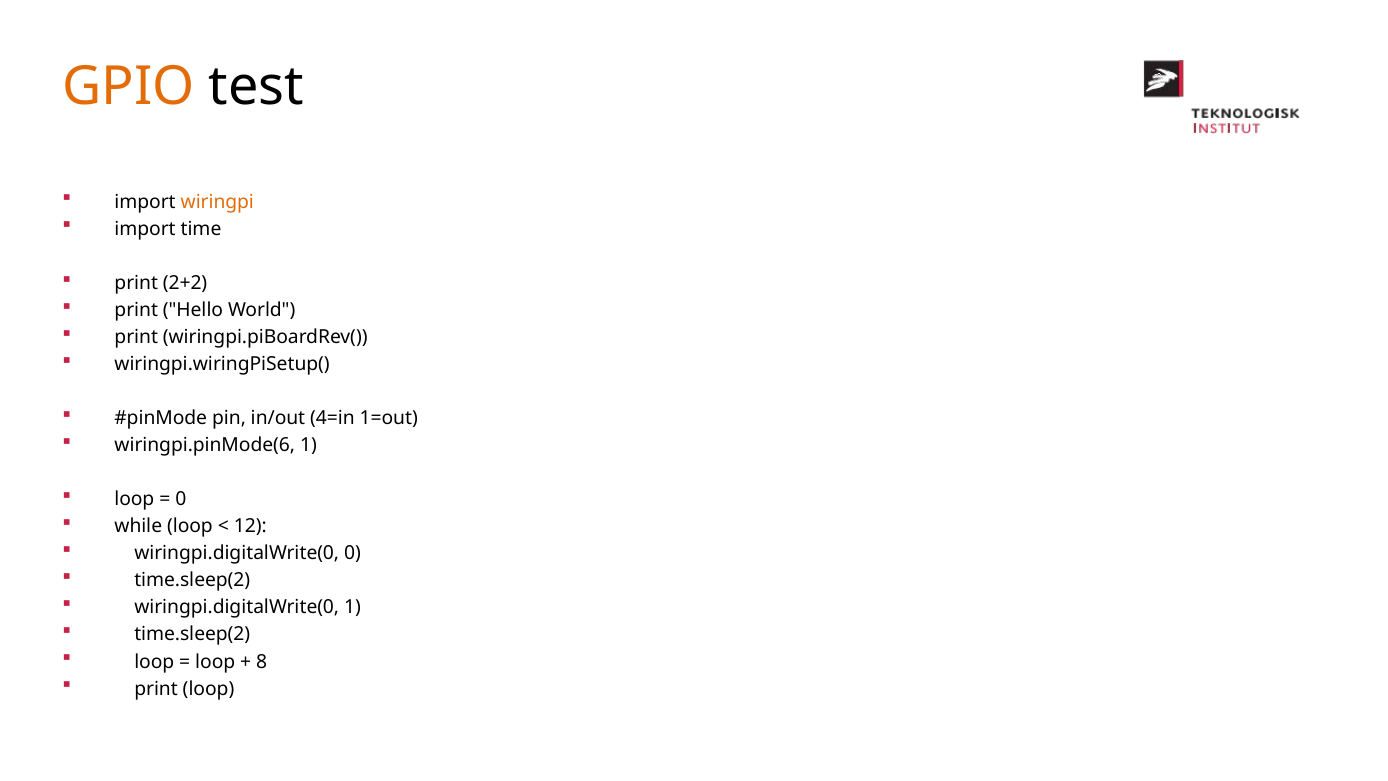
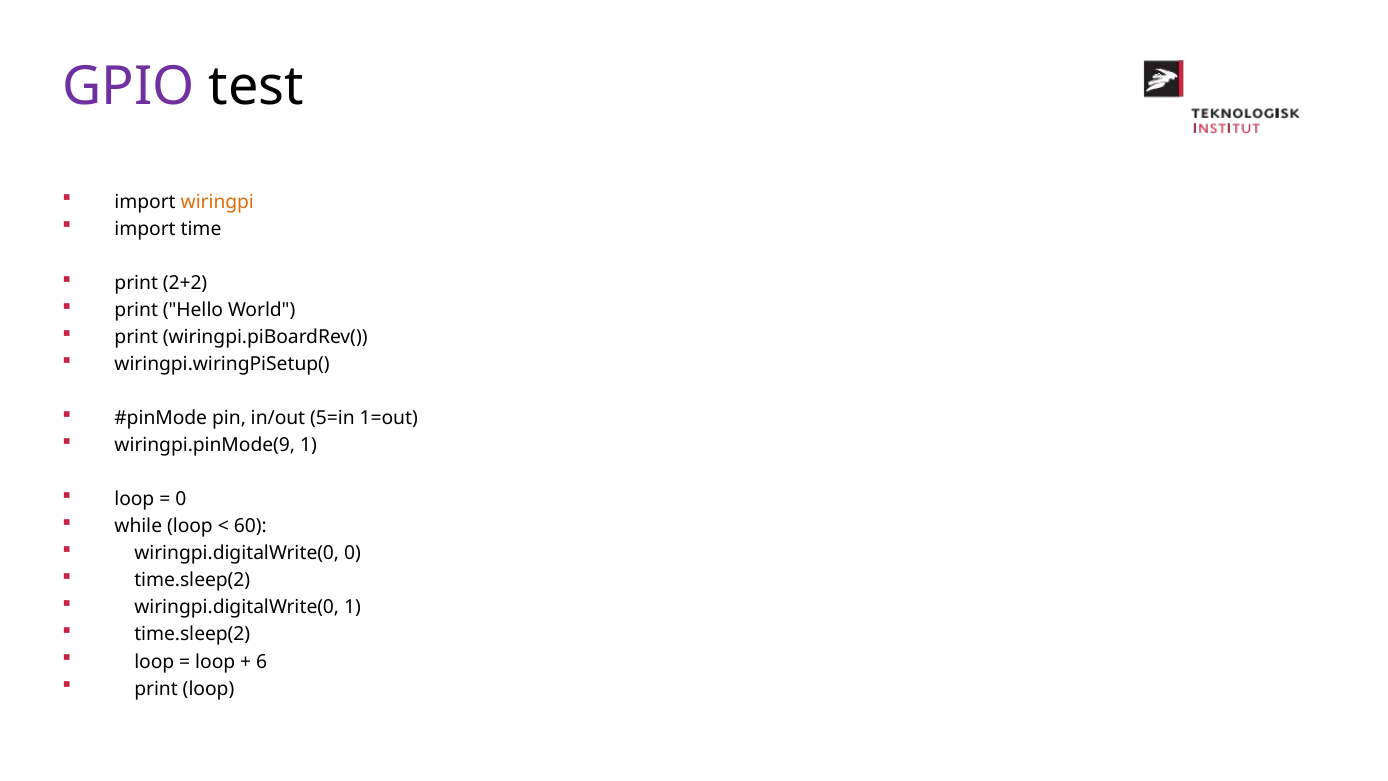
GPIO colour: orange -> purple (129, 87)
4=in: 4=in -> 5=in (332, 418)
wiringpi.pinMode(6: wiringpi.pinMode(6 -> wiringpi.pinMode(9 (205, 445)
12: 12 -> 60 (250, 526)
8: 8 -> 6 (262, 661)
